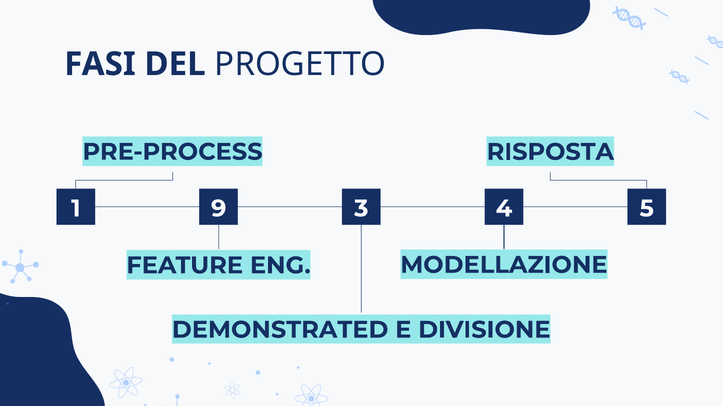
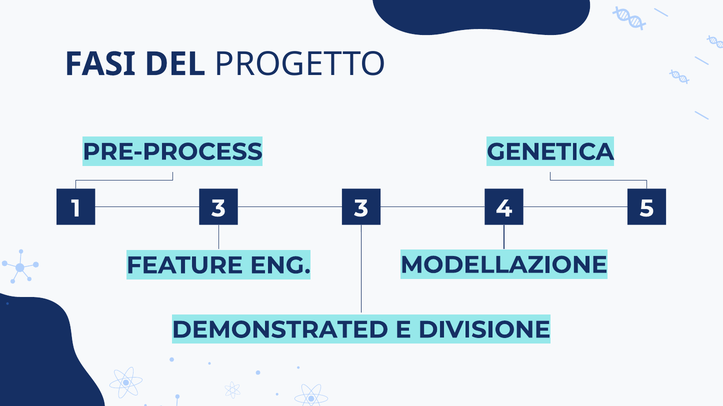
RISPOSTA: RISPOSTA -> GENETICA (550, 152)
1 9: 9 -> 3 (219, 209)
